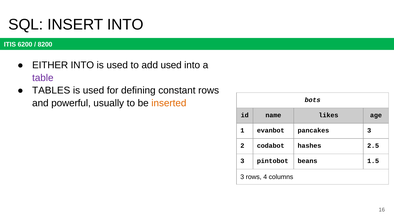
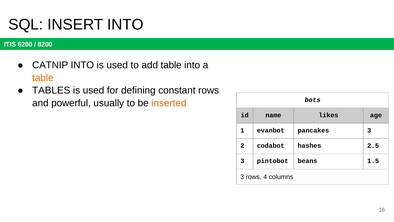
EITHER: EITHER -> CATNIP (50, 65)
add used: used -> table (171, 65)
table colour: purple -> orange (43, 78)
